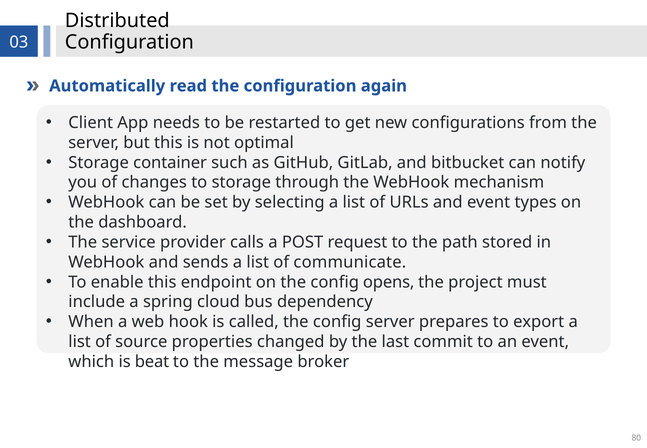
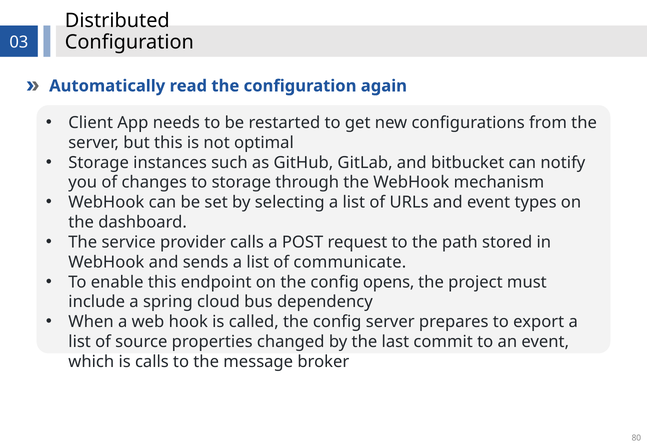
container: container -> instances (170, 163)
is beat: beat -> calls (152, 362)
